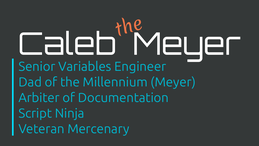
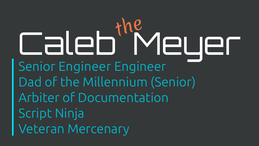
Senior Variables: Variables -> Engineer (85, 67)
Millennium Meyer: Meyer -> Senior (173, 82)
